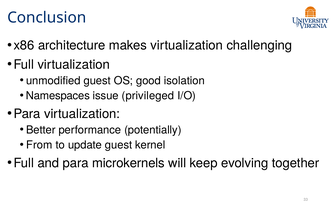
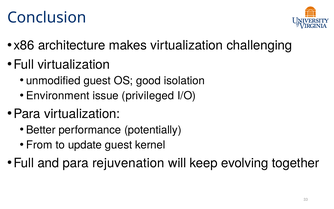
Namespaces: Namespaces -> Environment (58, 96)
microkernels: microkernels -> rejuvenation (128, 163)
